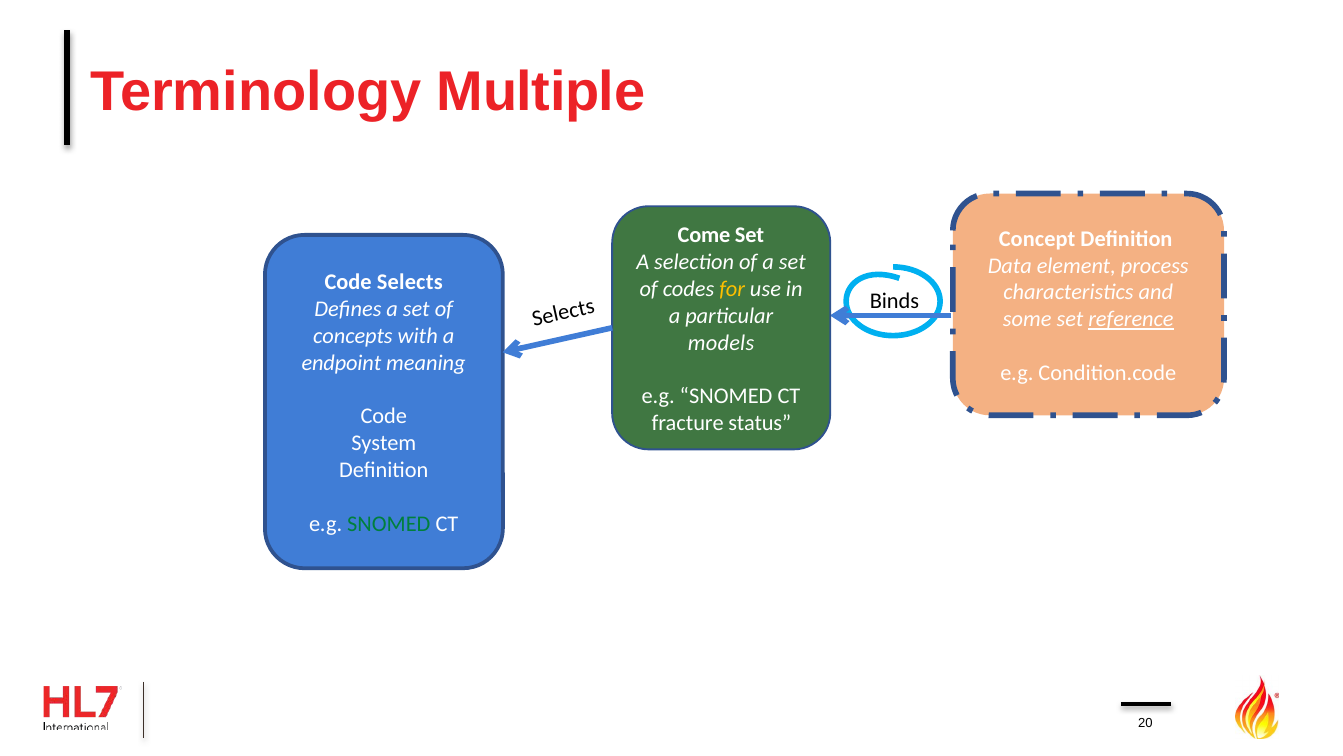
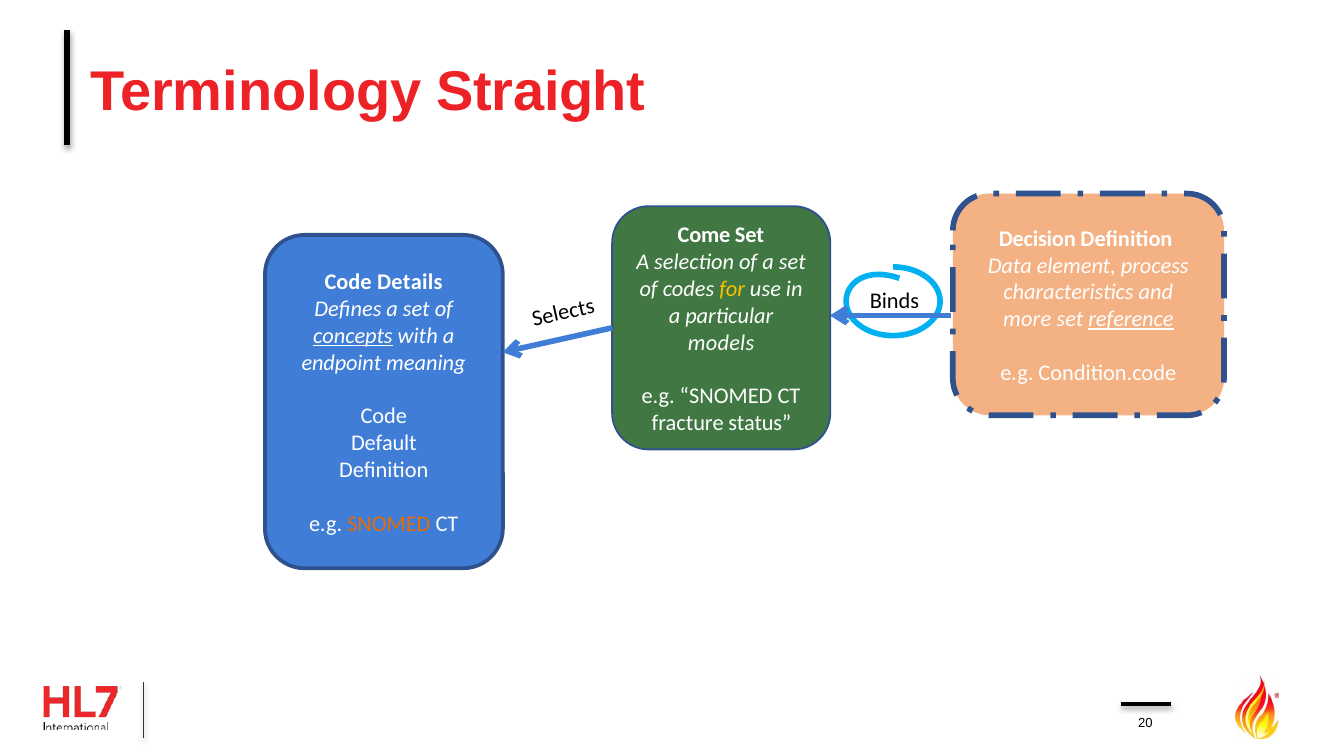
Multiple: Multiple -> Straight (541, 92)
Concept: Concept -> Decision (1037, 239)
Code Selects: Selects -> Details (410, 282)
some: some -> more (1027, 319)
concepts underline: none -> present (353, 336)
System: System -> Default (384, 443)
SNOMED colour: green -> orange (389, 524)
